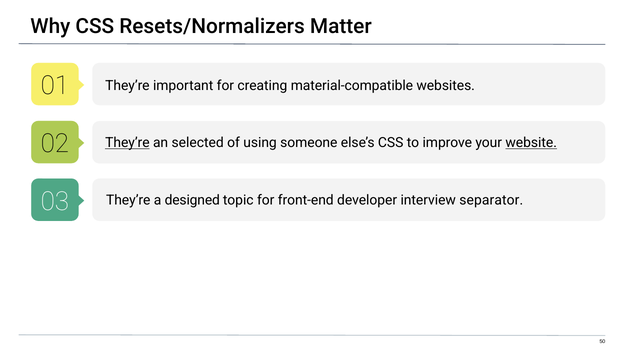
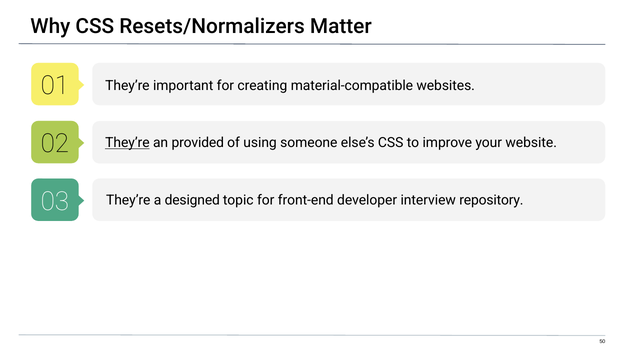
selected: selected -> provided (198, 143)
website underline: present -> none (531, 143)
separator: separator -> repository (491, 200)
